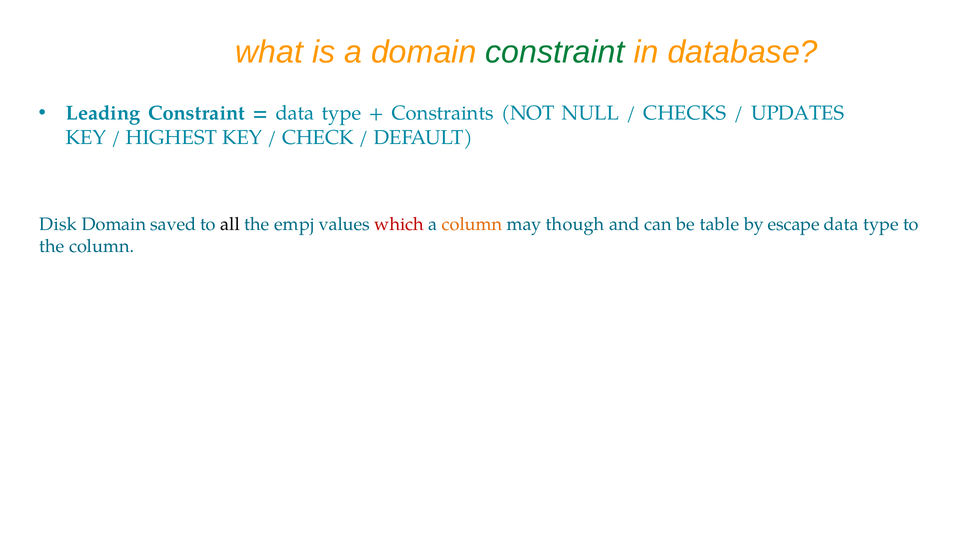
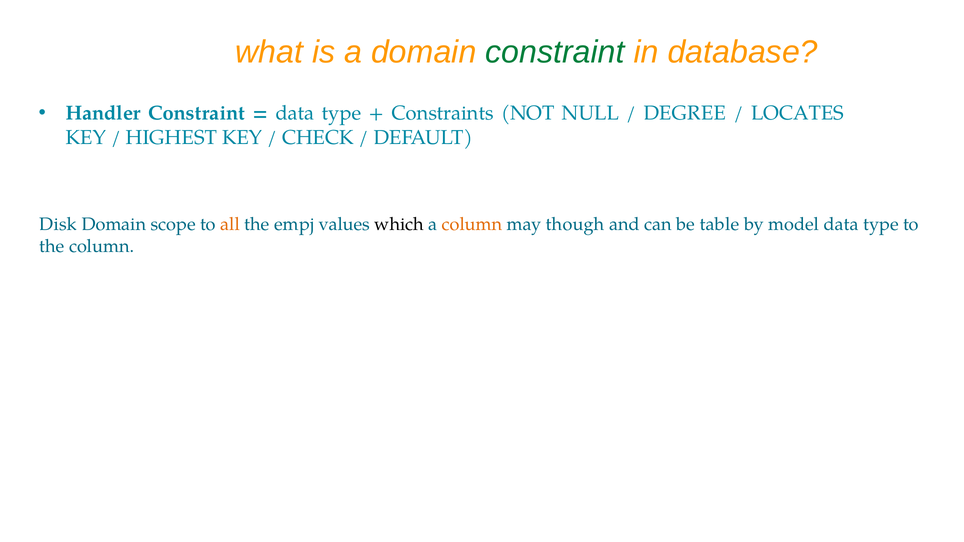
Leading: Leading -> Handler (103, 113)
CHECKS: CHECKS -> DEGREE (685, 113)
UPDATES: UPDATES -> LOCATES (798, 113)
saved: saved -> scope (173, 225)
all colour: black -> orange (230, 225)
which colour: red -> black (399, 225)
escape: escape -> model (794, 225)
